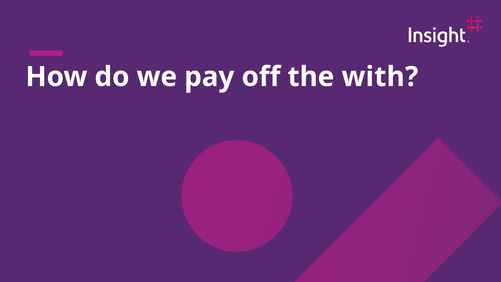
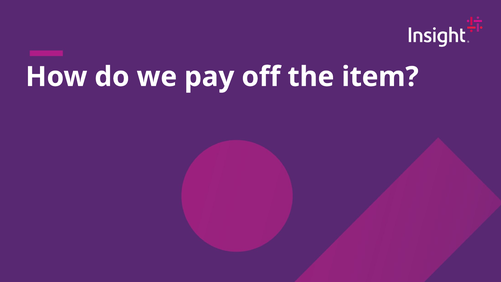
with: with -> item (380, 77)
